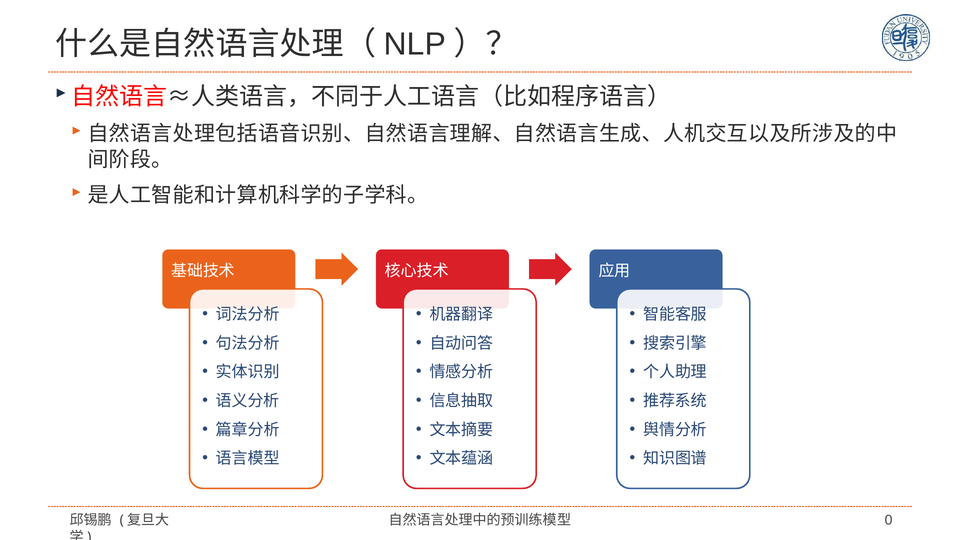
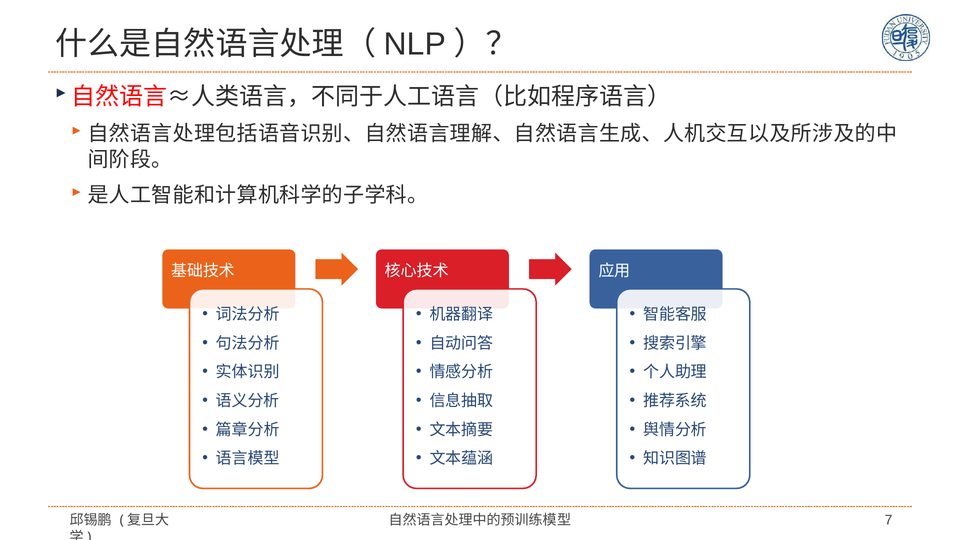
0: 0 -> 7 (889, 520)
